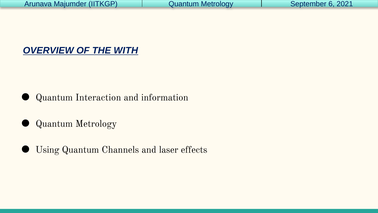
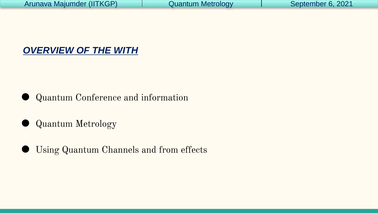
Interaction: Interaction -> Conference (98, 97)
laser: laser -> from (169, 150)
